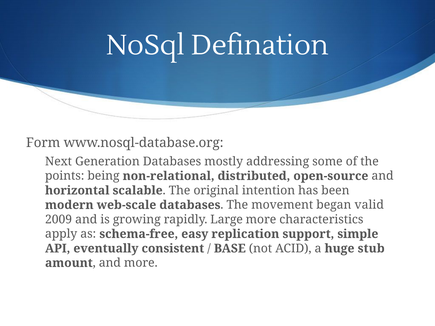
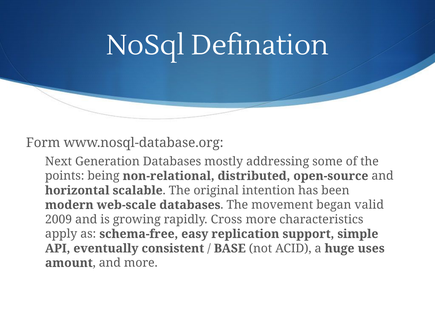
Large: Large -> Cross (226, 220)
stub: stub -> uses (371, 249)
